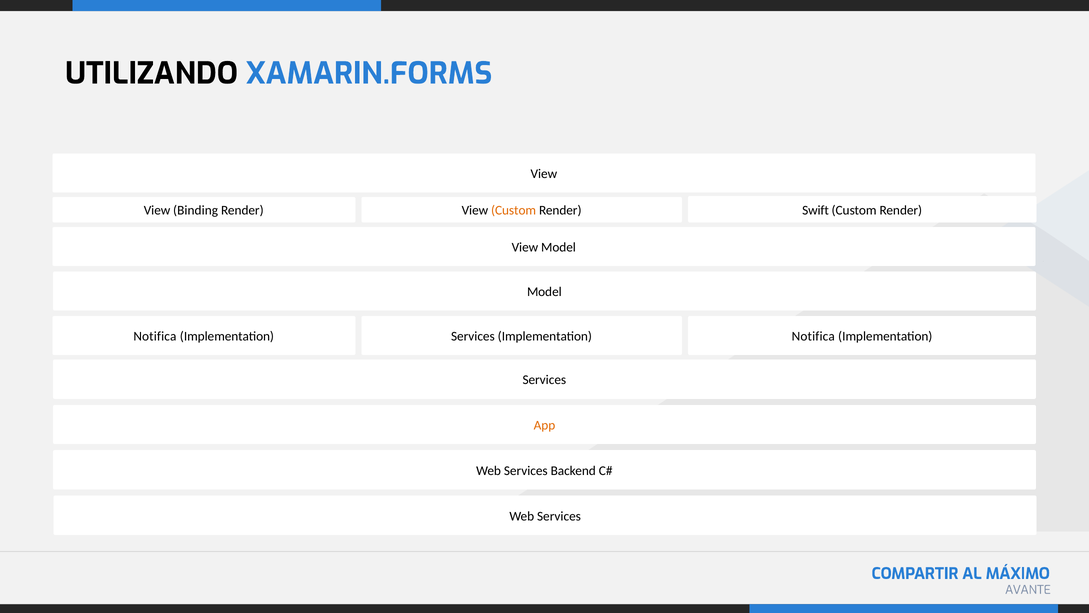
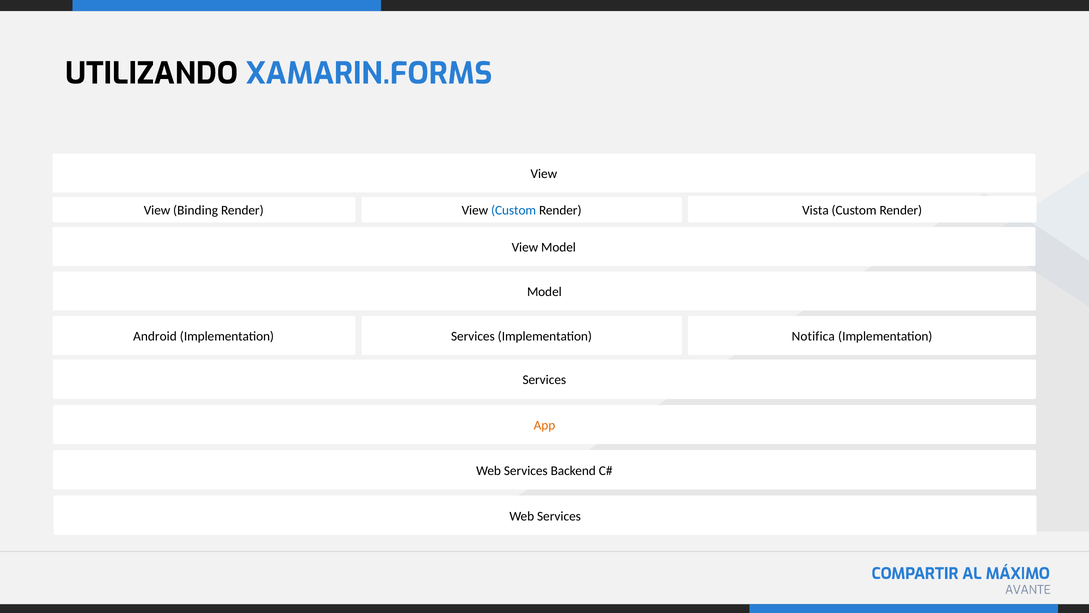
Custom colour: orange -> blue (514, 210)
Swift: Swift -> Vista (815, 210)
Notifica: Notifica -> Android (155, 336)
